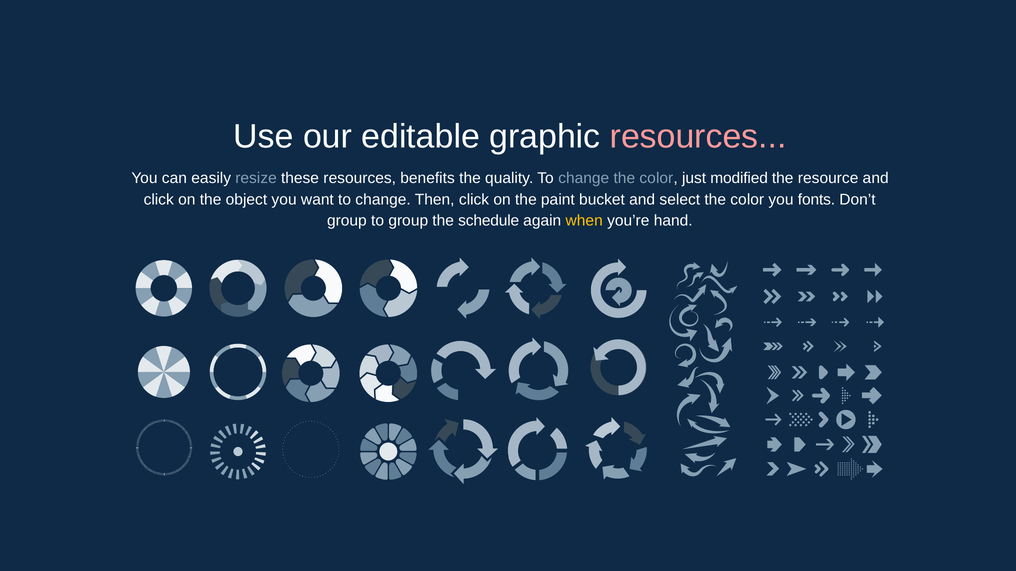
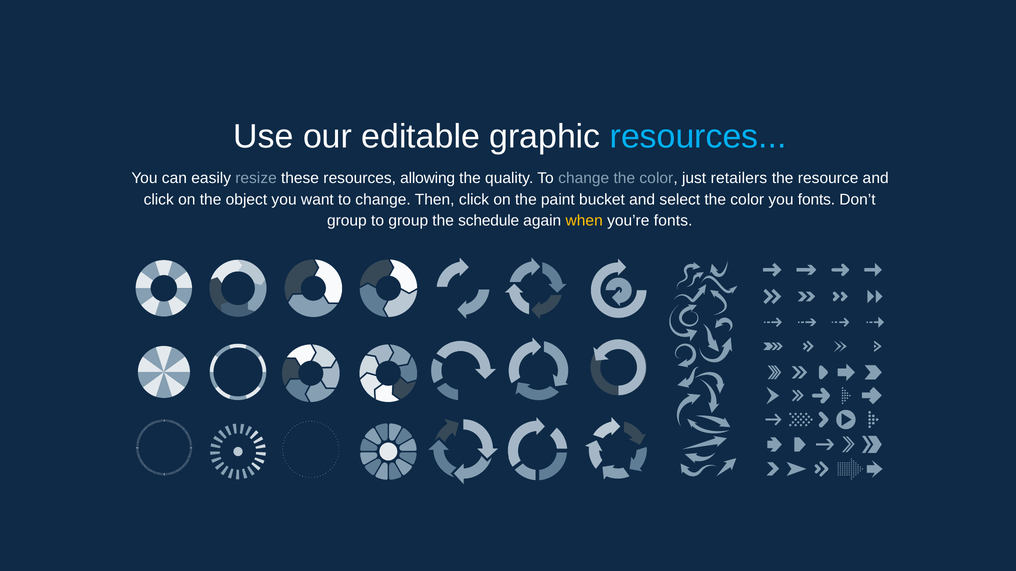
resources colour: pink -> light blue (698, 137)
benefits: benefits -> allowing (428, 178)
modified: modified -> retailers (739, 178)
you’re hand: hand -> fonts (673, 221)
